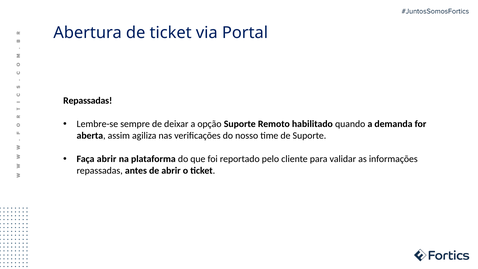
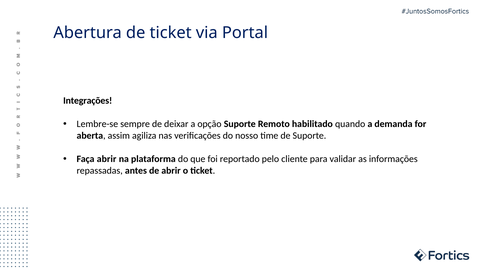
Repassadas: Repassadas -> Integrações (88, 101)
